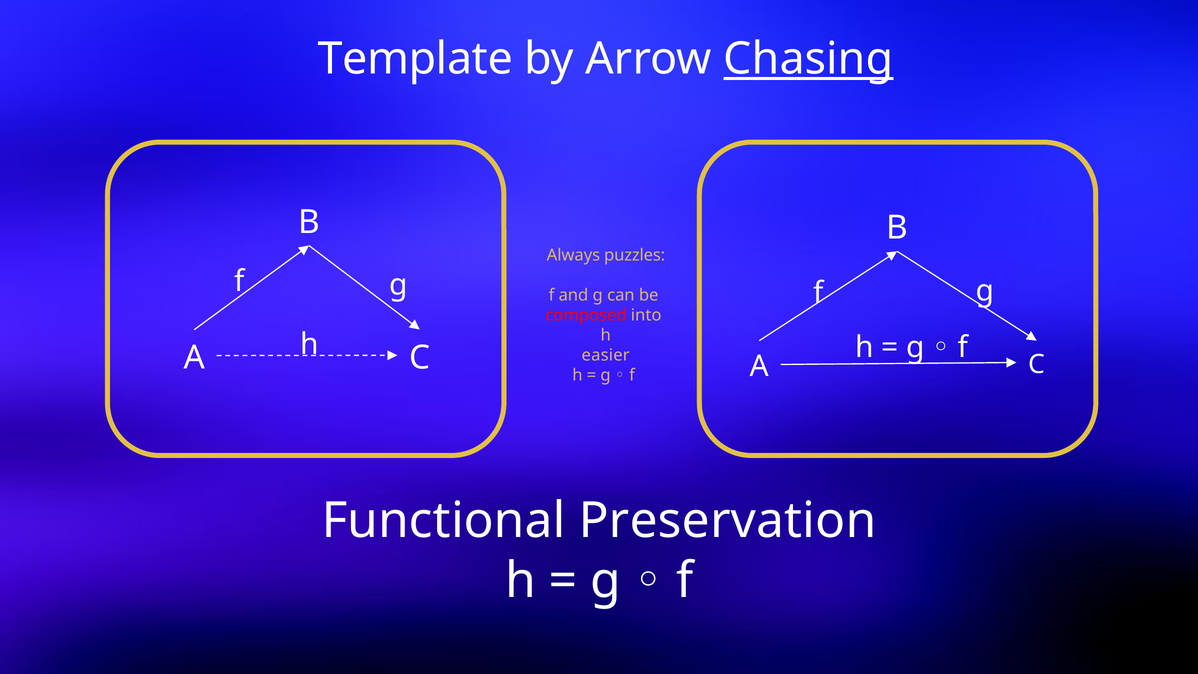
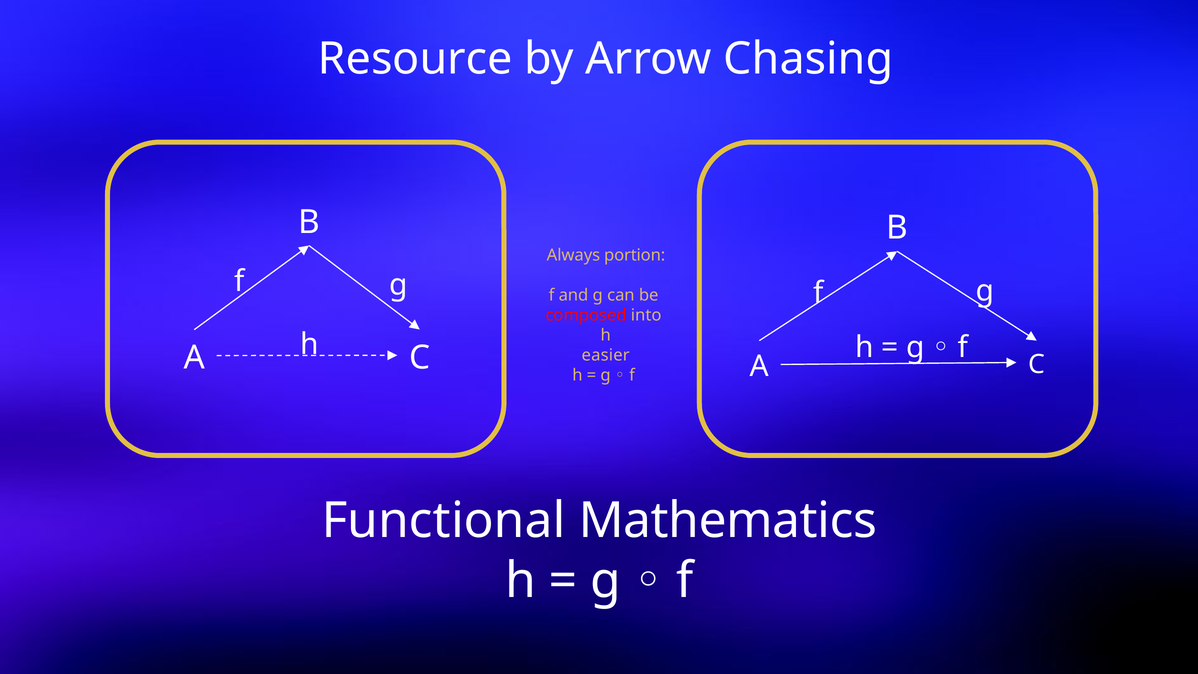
Template: Template -> Resource (415, 59)
Chasing underline: present -> none (808, 59)
puzzles: puzzles -> portion (635, 255)
Preservation: Preservation -> Mathematics (728, 521)
